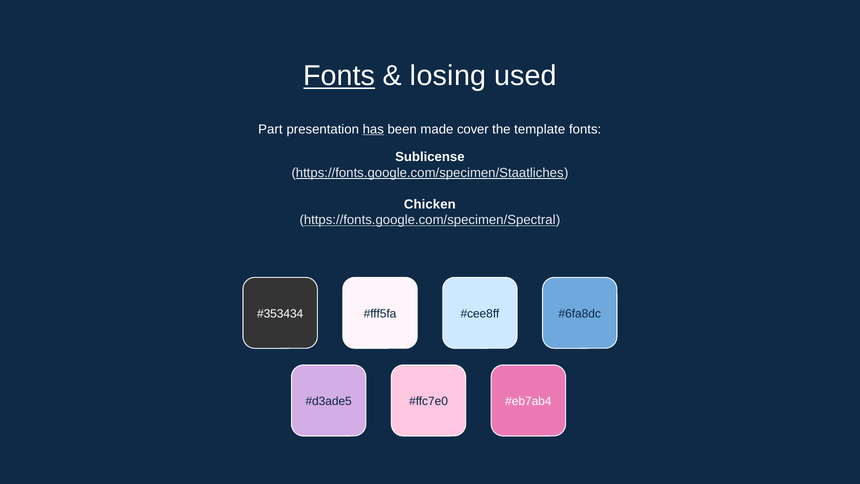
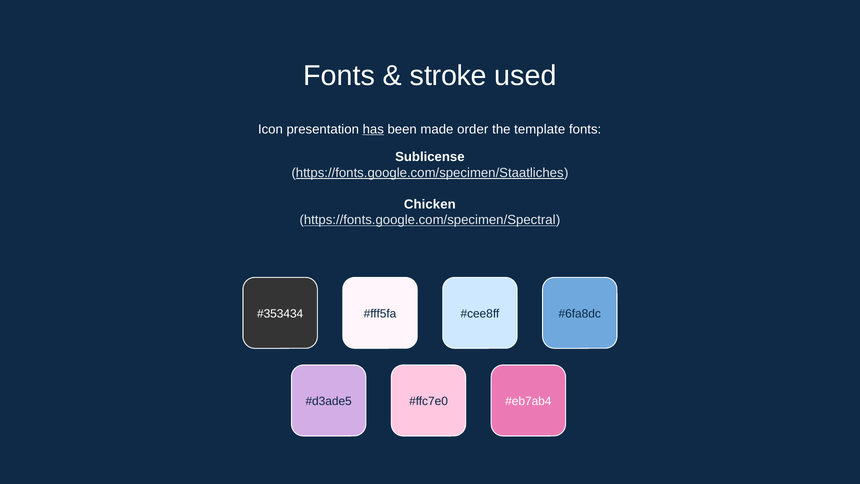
Fonts underline: present -> none (339, 76)
losing: losing -> stroke (448, 76)
Part: Part -> Icon (270, 129)
cover: cover -> order (473, 129)
